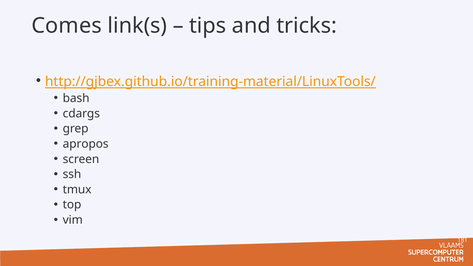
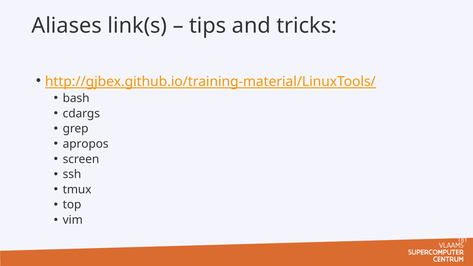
Comes: Comes -> Aliases (67, 26)
